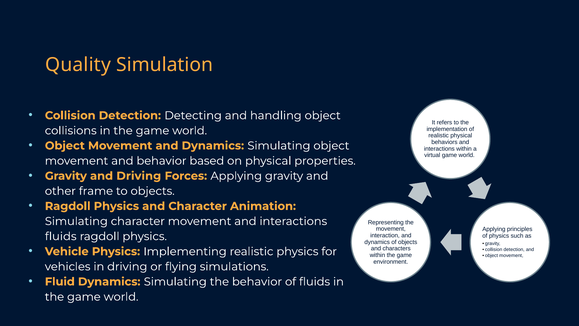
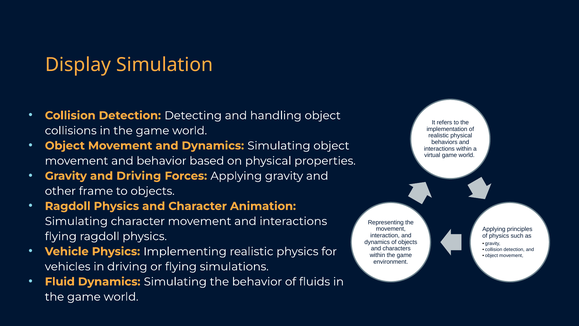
Quality: Quality -> Display (78, 65)
fluids: fluids -> flying (61, 236)
